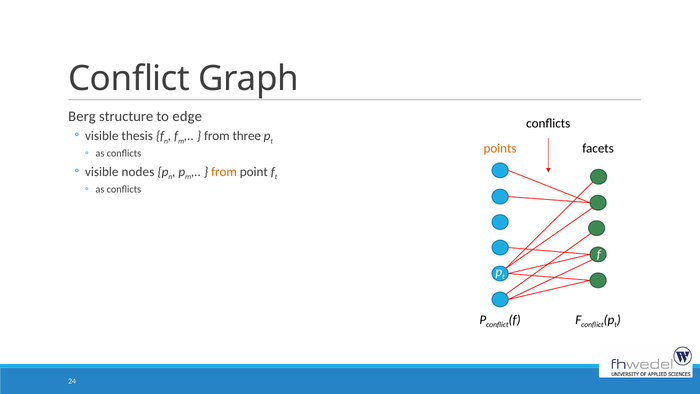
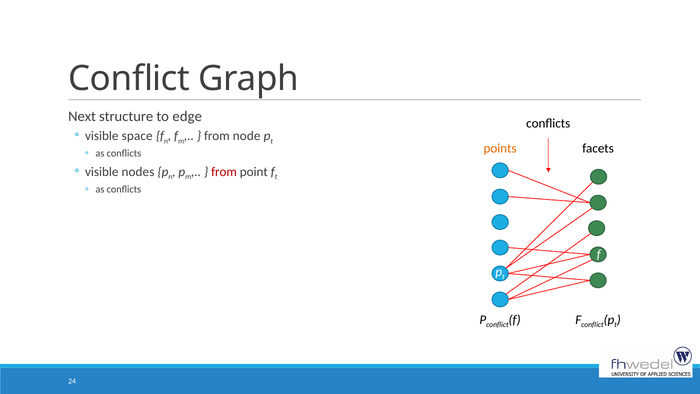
Berg: Berg -> Next (82, 116)
thesis: thesis -> space (137, 136)
three: three -> node (247, 136)
from colour: orange -> red (224, 172)
